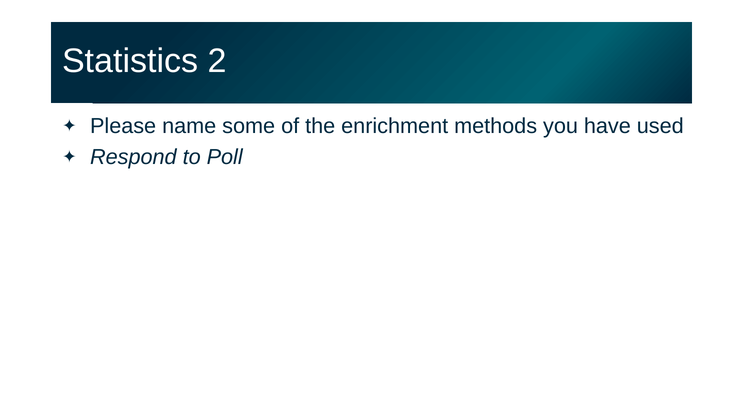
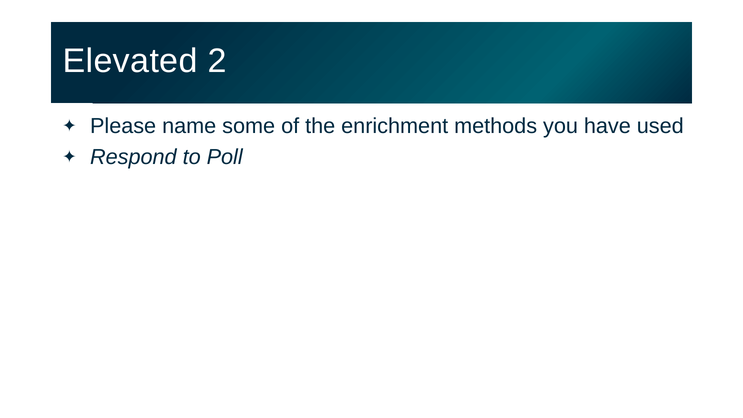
Statistics: Statistics -> Elevated (130, 61)
